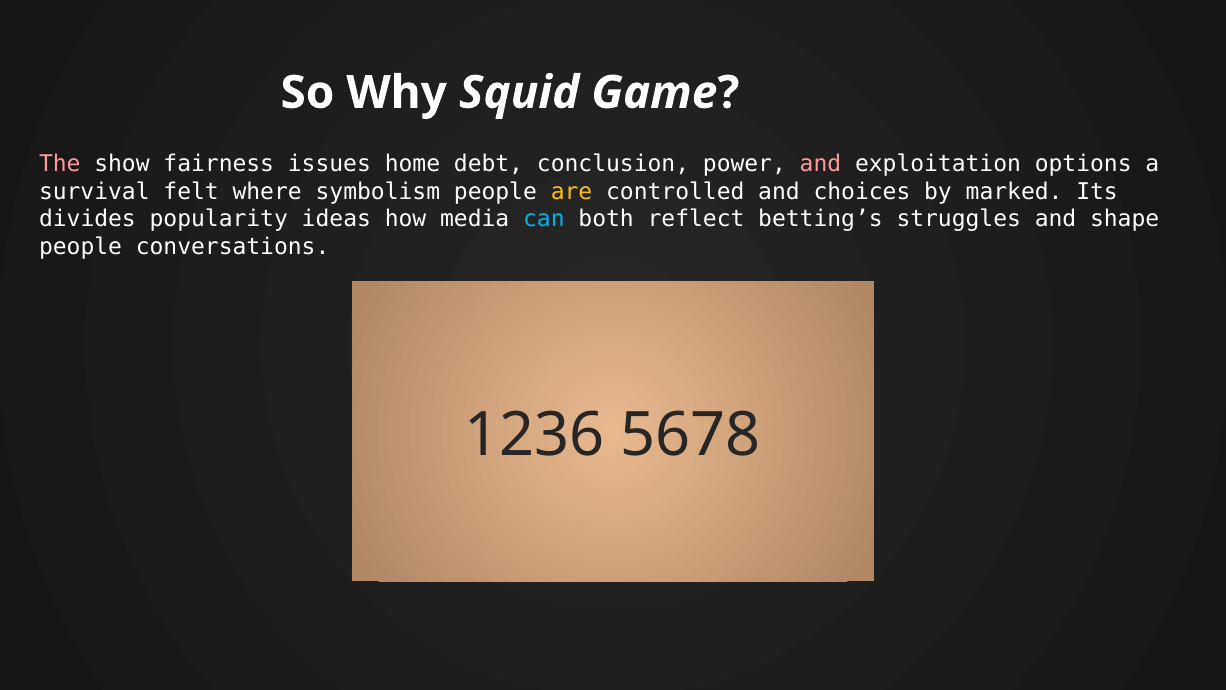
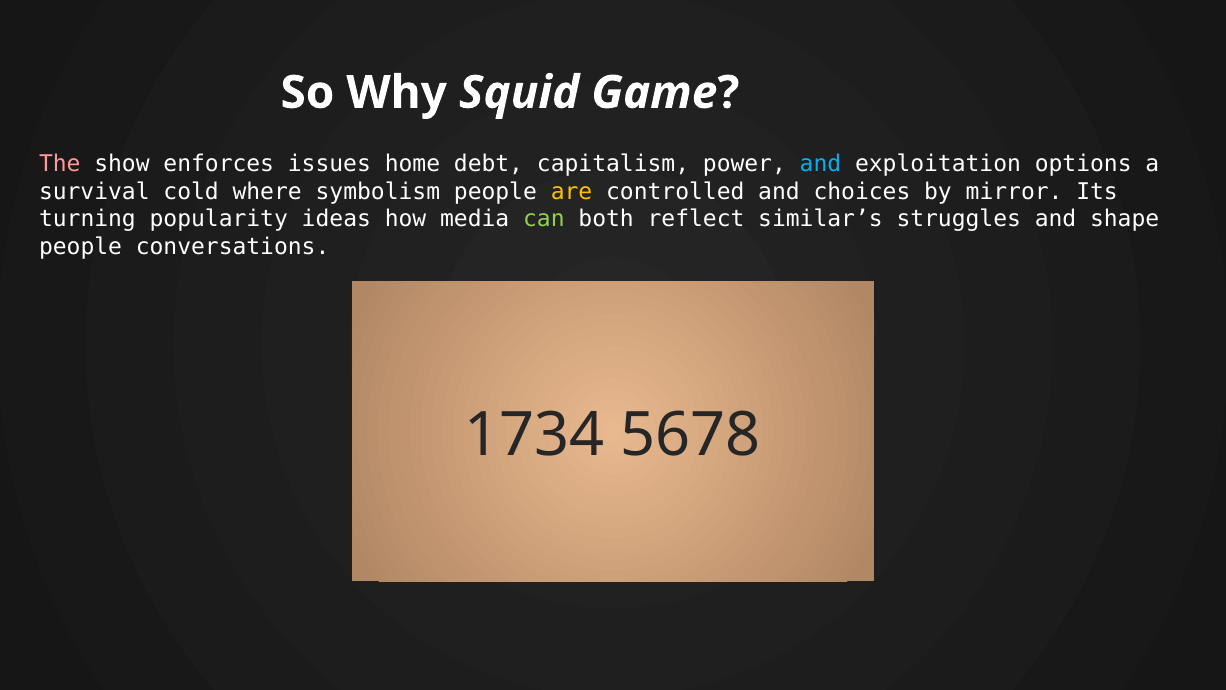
fairness: fairness -> enforces (219, 164)
conclusion: conclusion -> capitalism (613, 164)
and colour: pink -> light blue (820, 164)
felt: felt -> cold (191, 191)
marked: marked -> mirror (1014, 191)
divides: divides -> turning (87, 219)
can colour: light blue -> light green (544, 219)
betting’s: betting’s -> similar’s (820, 219)
1236: 1236 -> 1734 (535, 435)
